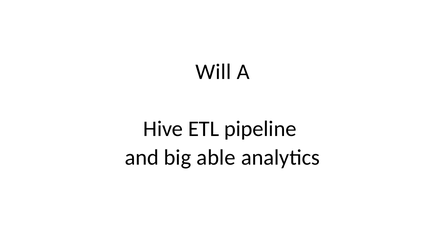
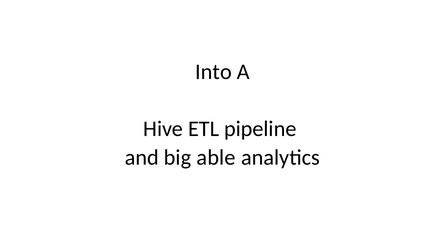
Will: Will -> Into (213, 72)
